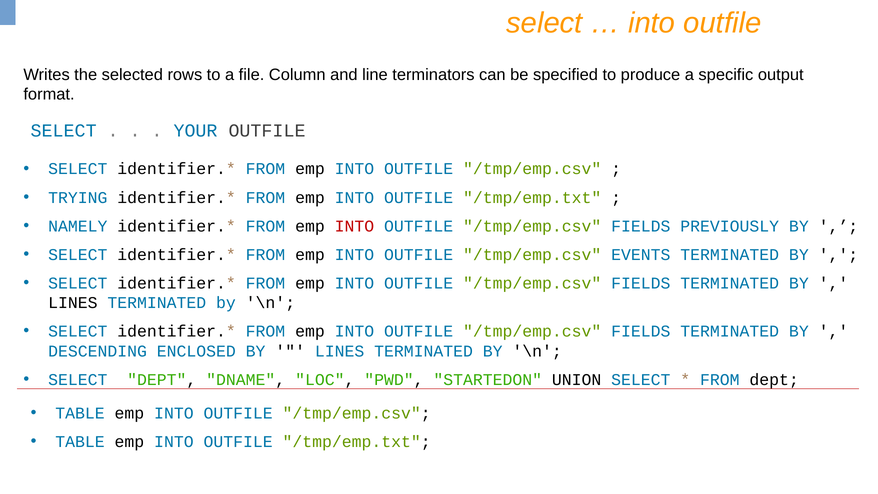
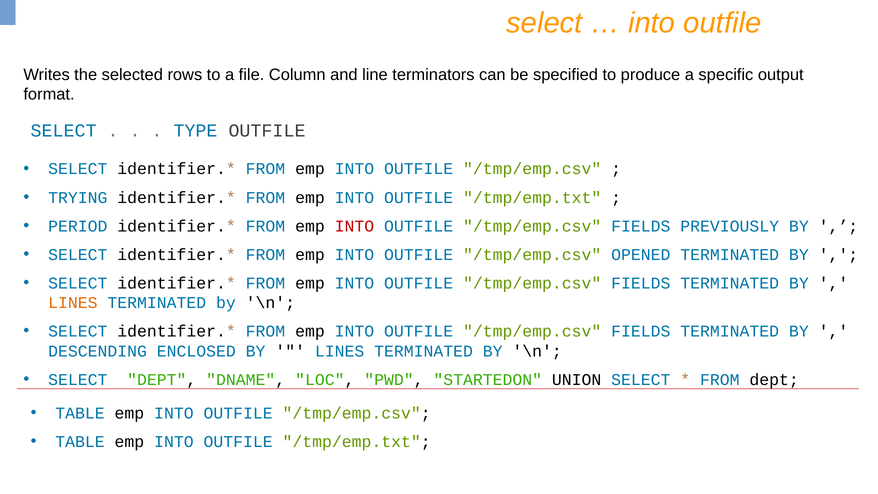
YOUR: YOUR -> TYPE (195, 131)
NAMELY: NAMELY -> PERIOD (78, 226)
EVENTS: EVENTS -> OPENED (641, 255)
LINES colour: black -> orange (73, 303)
